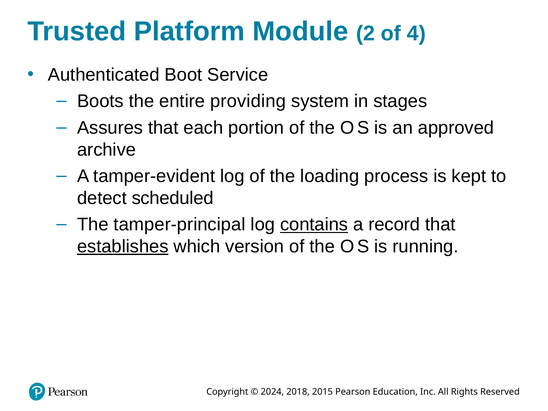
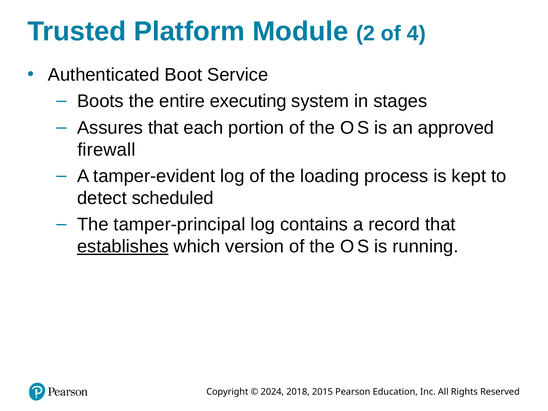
providing: providing -> executing (248, 101)
archive: archive -> firewall (106, 150)
contains underline: present -> none (314, 225)
